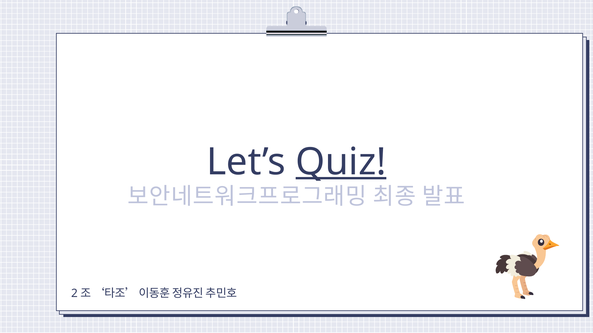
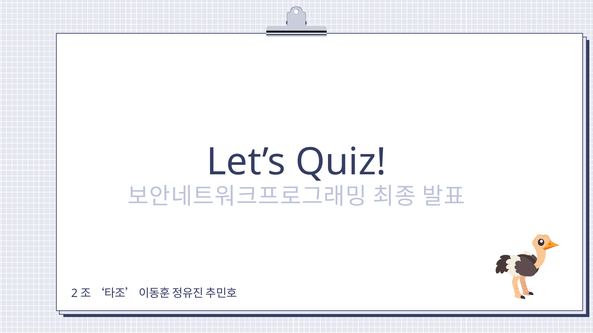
Quiz underline: present -> none (341, 162)
